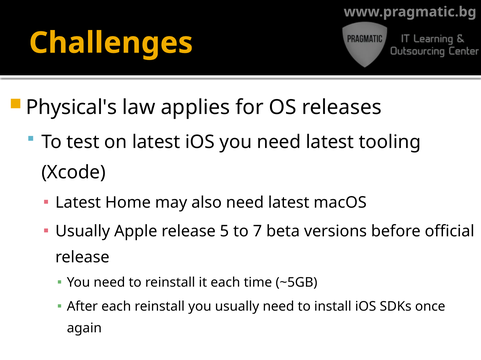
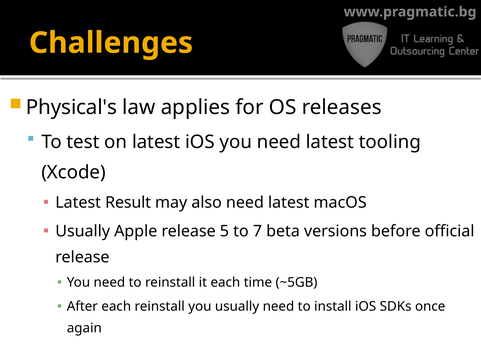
Home: Home -> Result (128, 203)
